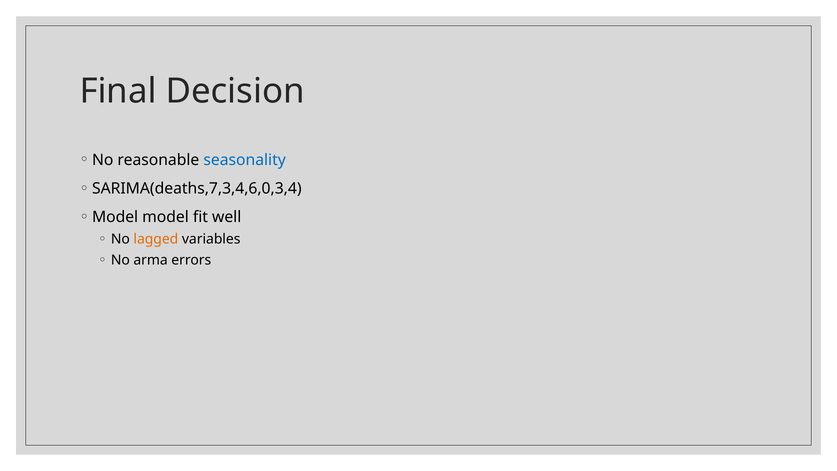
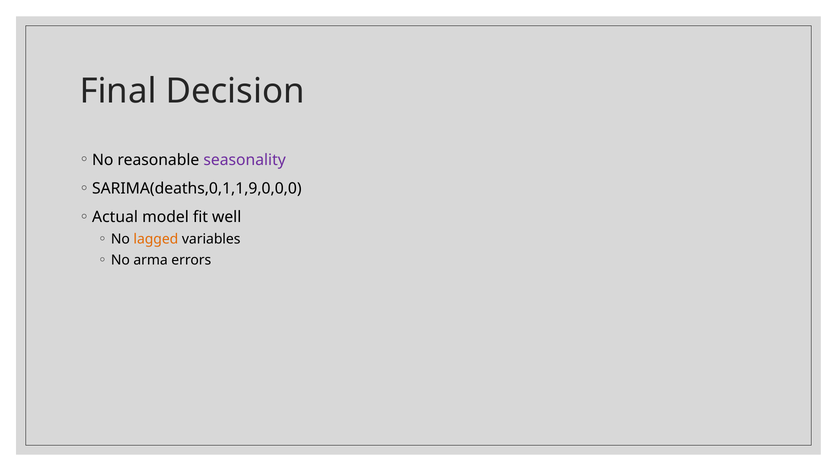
seasonality colour: blue -> purple (245, 160)
SARIMA(deaths,7,3,4,6,0,3,4: SARIMA(deaths,7,3,4,6,0,3,4 -> SARIMA(deaths,0,1,1,9,0,0,0 (197, 188)
Model: Model -> Actual (115, 217)
